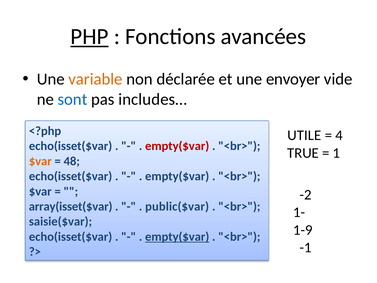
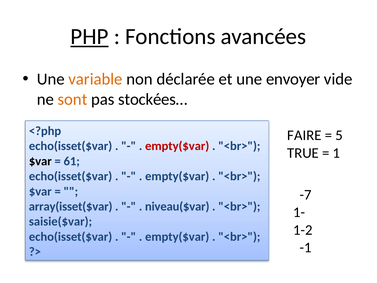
sont colour: blue -> orange (73, 99)
includes…: includes… -> stockées… (153, 99)
UTILE: UTILE -> FAIRE (304, 135)
4: 4 -> 5 (339, 135)
$var colour: orange -> black (40, 161)
48: 48 -> 61 (72, 161)
-2: -2 -> -7 (306, 195)
public($var: public($var -> niveau($var (177, 206)
1-9: 1-9 -> 1-2 (303, 230)
empty($var underline: present -> none (177, 236)
